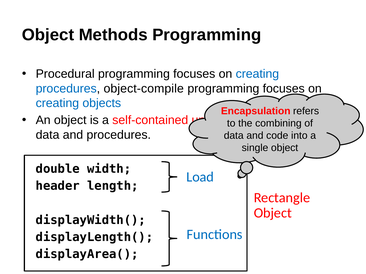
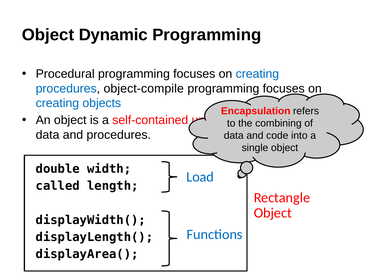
Methods: Methods -> Dynamic (113, 35)
header: header -> called (58, 186)
